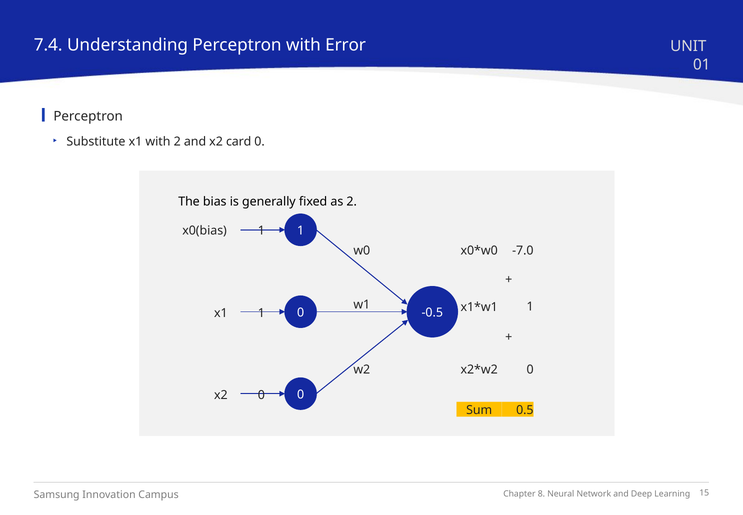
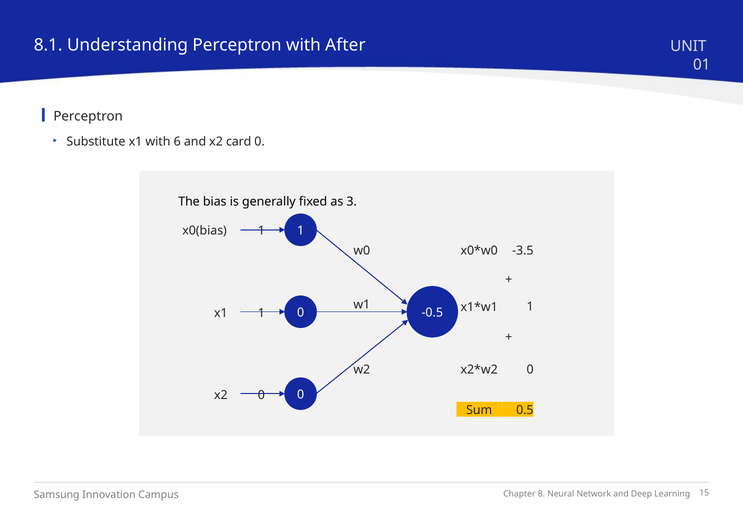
7.4: 7.4 -> 8.1 (48, 45)
Error: Error -> After (345, 45)
with 2: 2 -> 6 (177, 141)
as 2: 2 -> 3 (352, 201)
-7.0: -7.0 -> -3.5 (523, 250)
